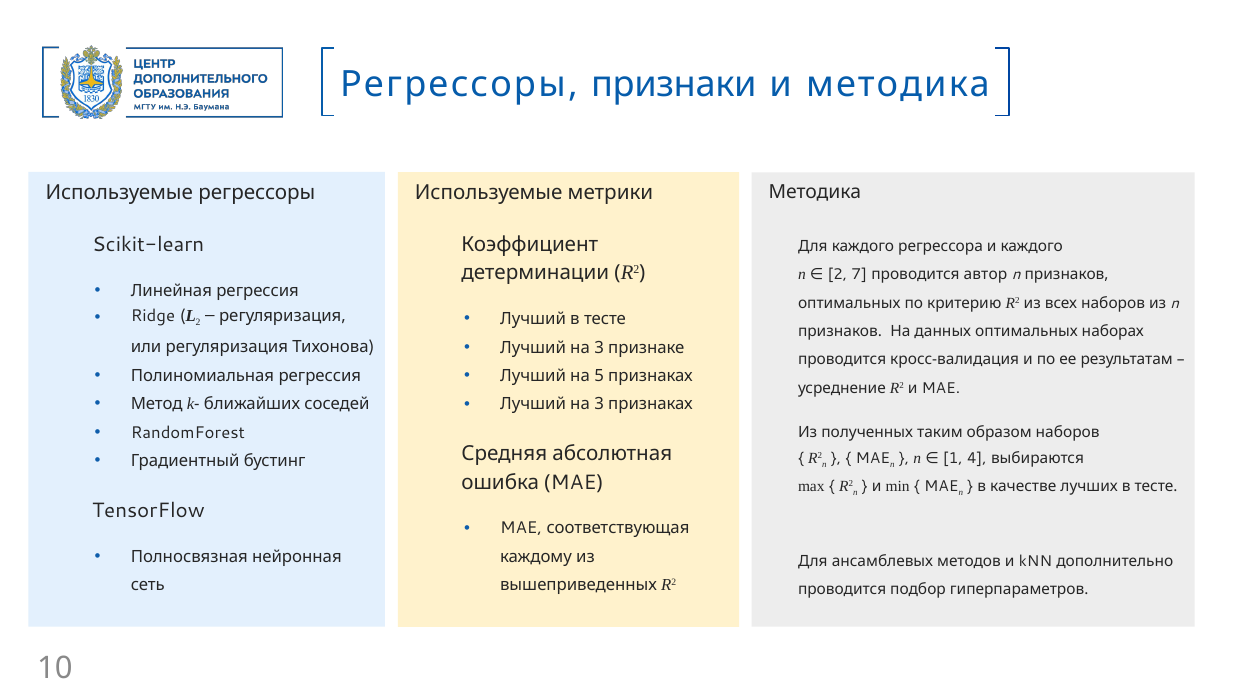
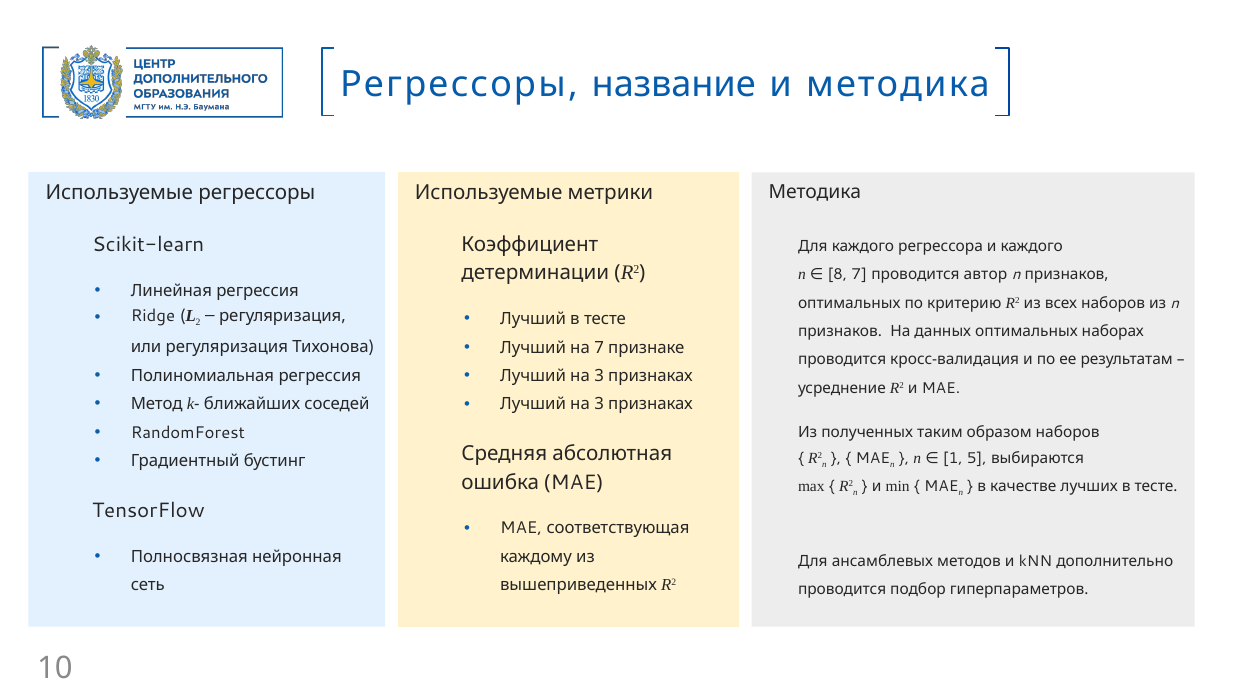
признаки: признаки -> название (674, 84)
2: 2 -> 8 (837, 274)
3: 3 -> 7 (599, 347)
5: 5 -> 3 (599, 376)
4: 4 -> 5 (977, 458)
